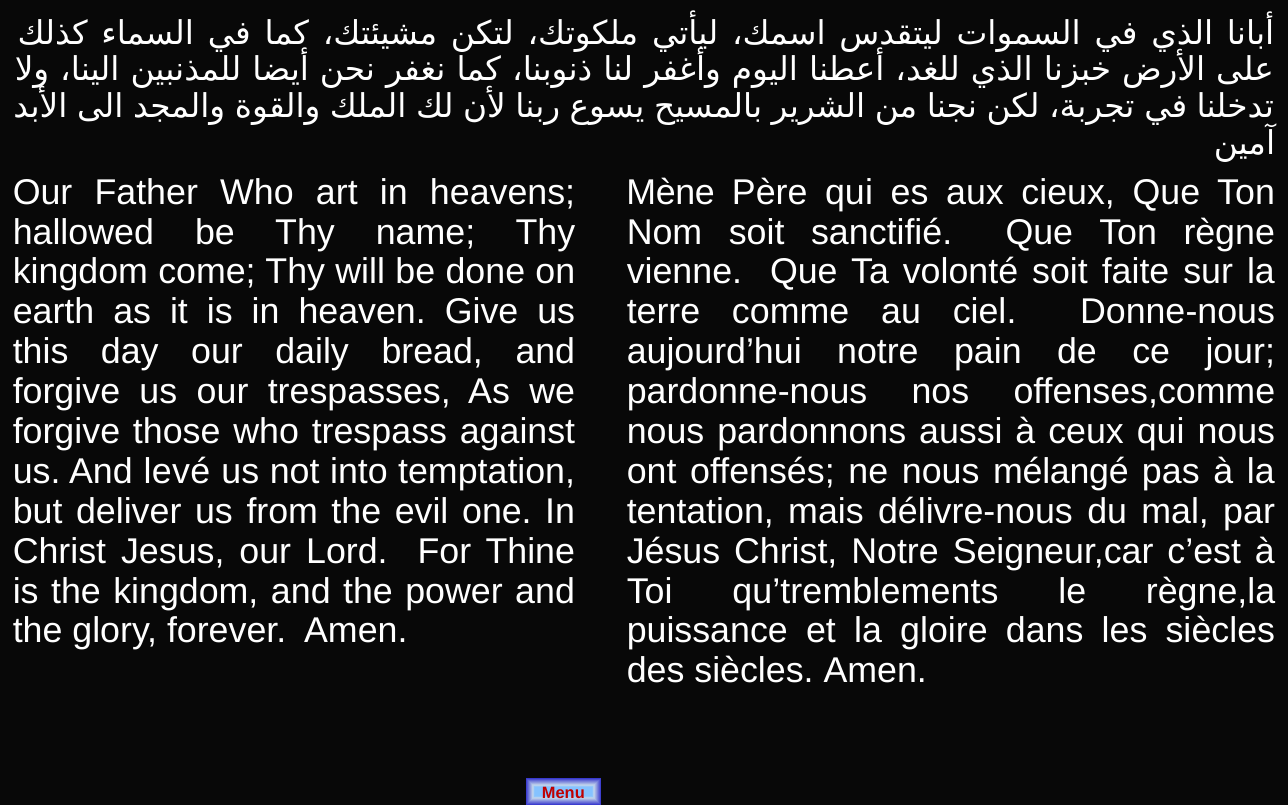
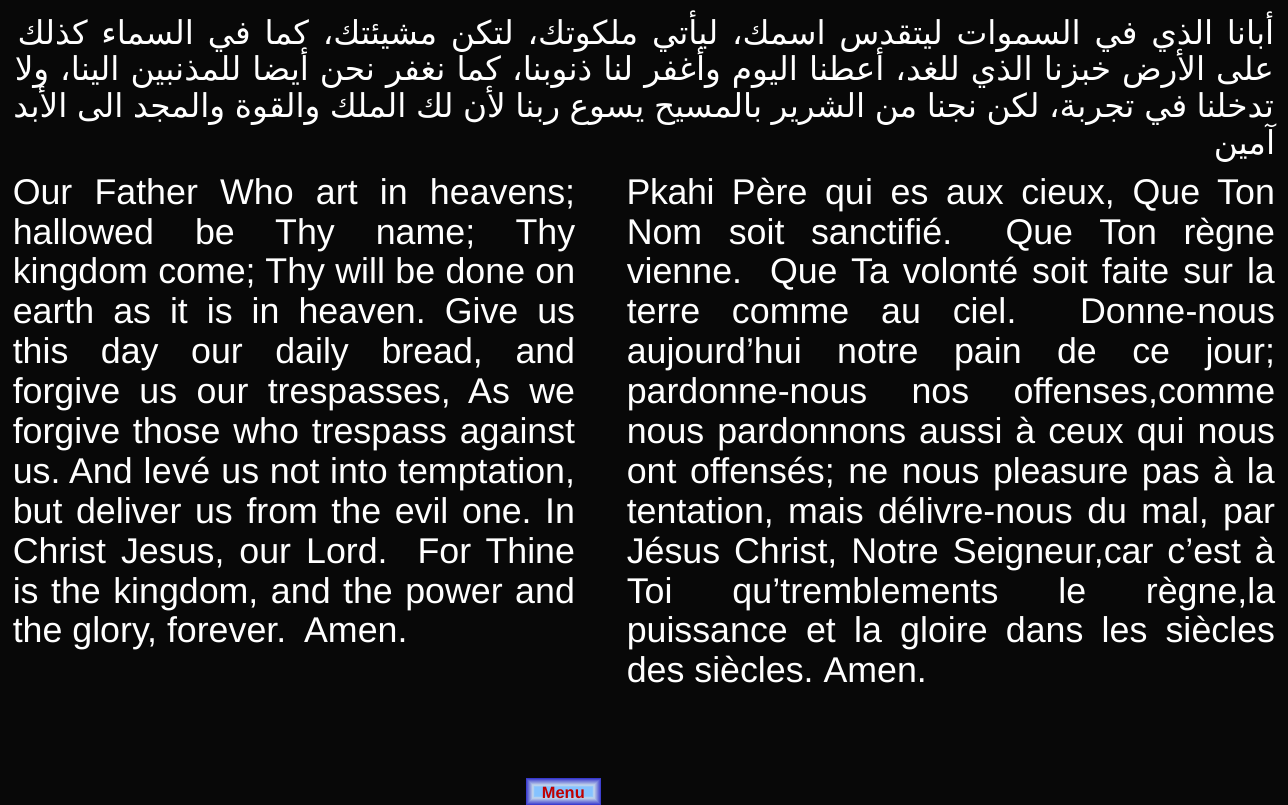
Mène: Mène -> Pkahi (671, 192)
mélangé: mélangé -> pleasure (1061, 472)
